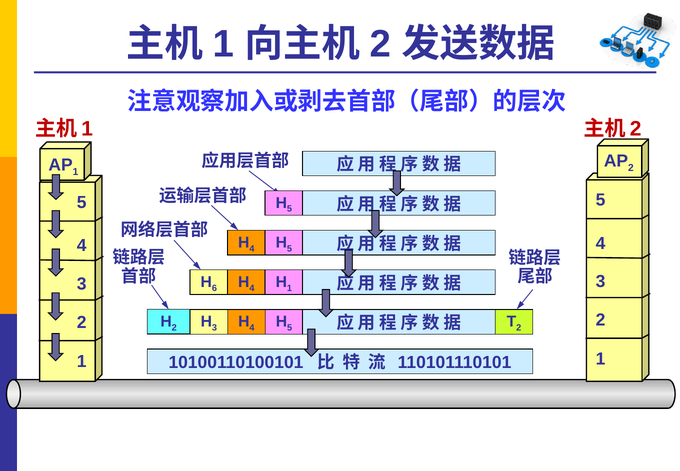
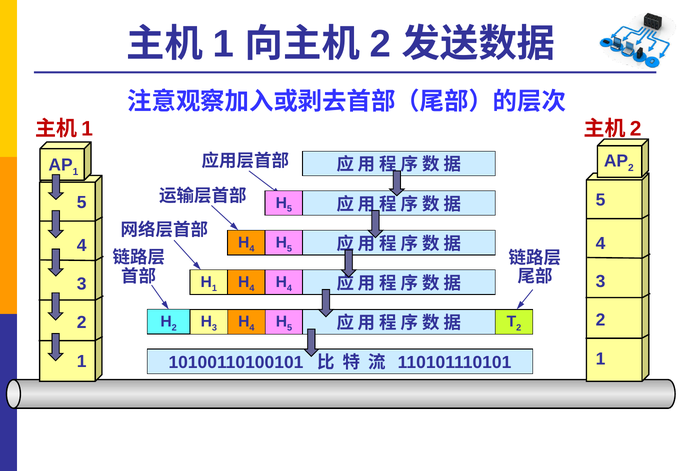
6: 6 -> 1 (214, 288)
1: 1 -> 4 (289, 288)
